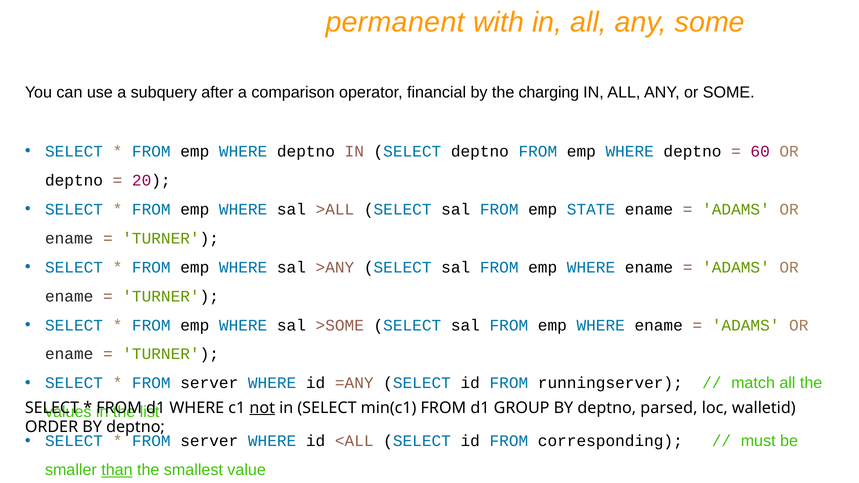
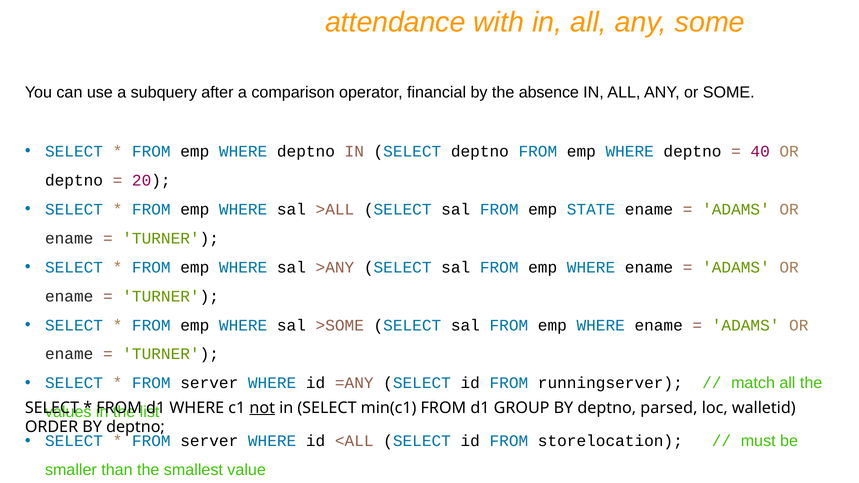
permanent: permanent -> attendance (395, 22)
charging: charging -> absence (549, 93)
60: 60 -> 40 (760, 151)
corresponding: corresponding -> storelocation (610, 441)
than underline: present -> none (117, 470)
